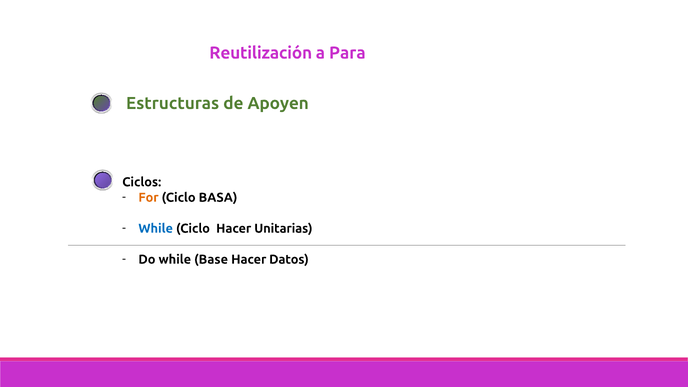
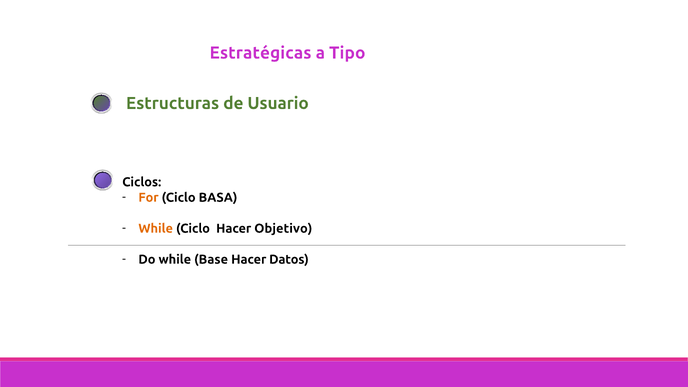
Reutilización: Reutilización -> Estratégicas (261, 53)
Para: Para -> Tipo (347, 53)
Apoyen: Apoyen -> Usuario (278, 103)
While colour: blue -> orange (156, 228)
Unitarias: Unitarias -> Objetivo (283, 228)
